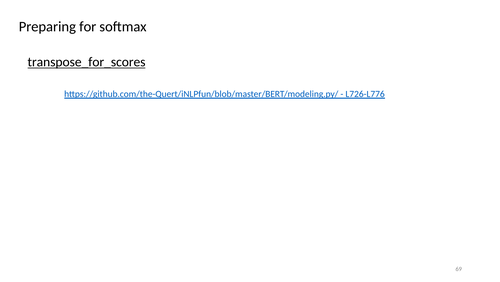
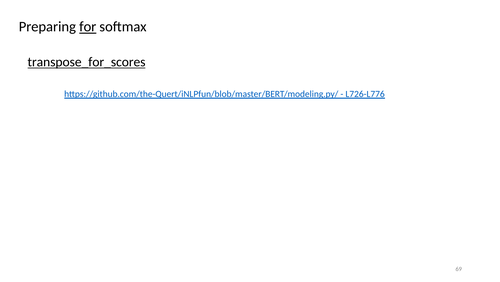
for underline: none -> present (88, 27)
